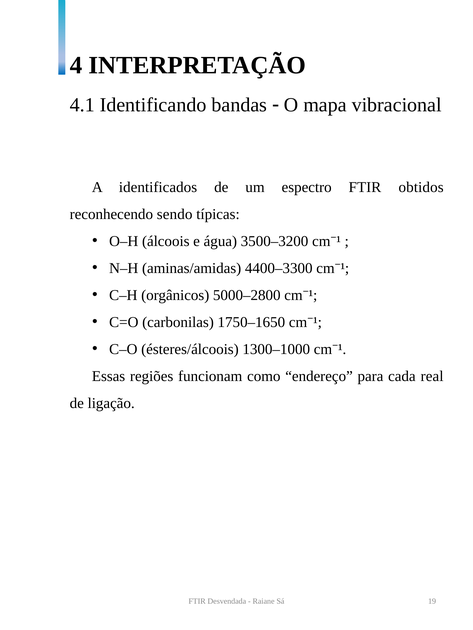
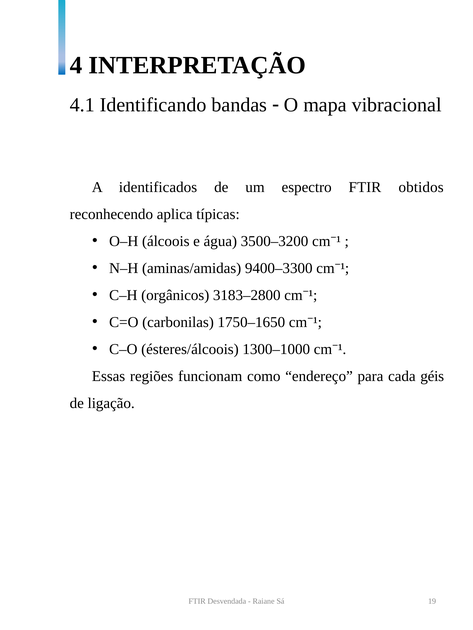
sendo: sendo -> aplica (175, 214)
4400–3300: 4400–3300 -> 9400–3300 (279, 268)
5000–2800: 5000–2800 -> 3183–2800 (247, 295)
real: real -> géis (432, 377)
